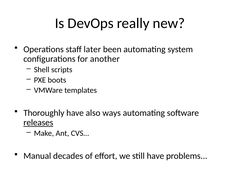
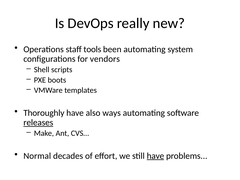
later: later -> tools (92, 49)
another: another -> vendors (105, 59)
Manual: Manual -> Normal (37, 156)
have underline: none -> present (155, 156)
